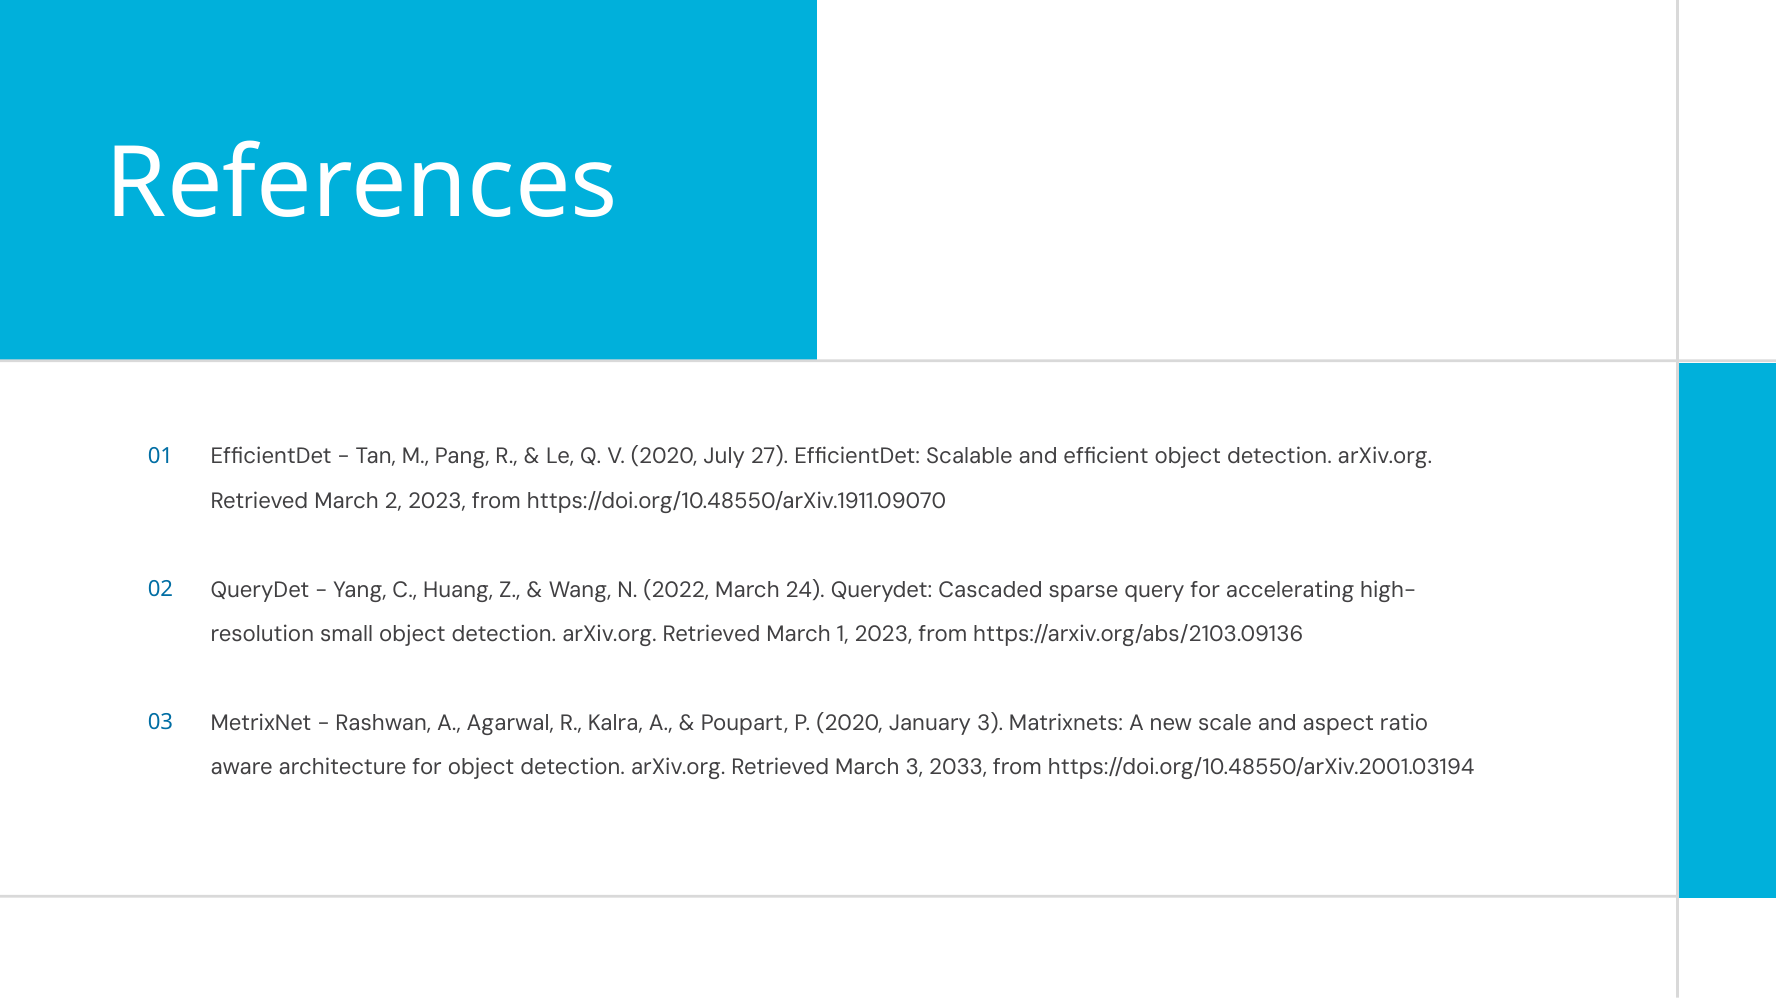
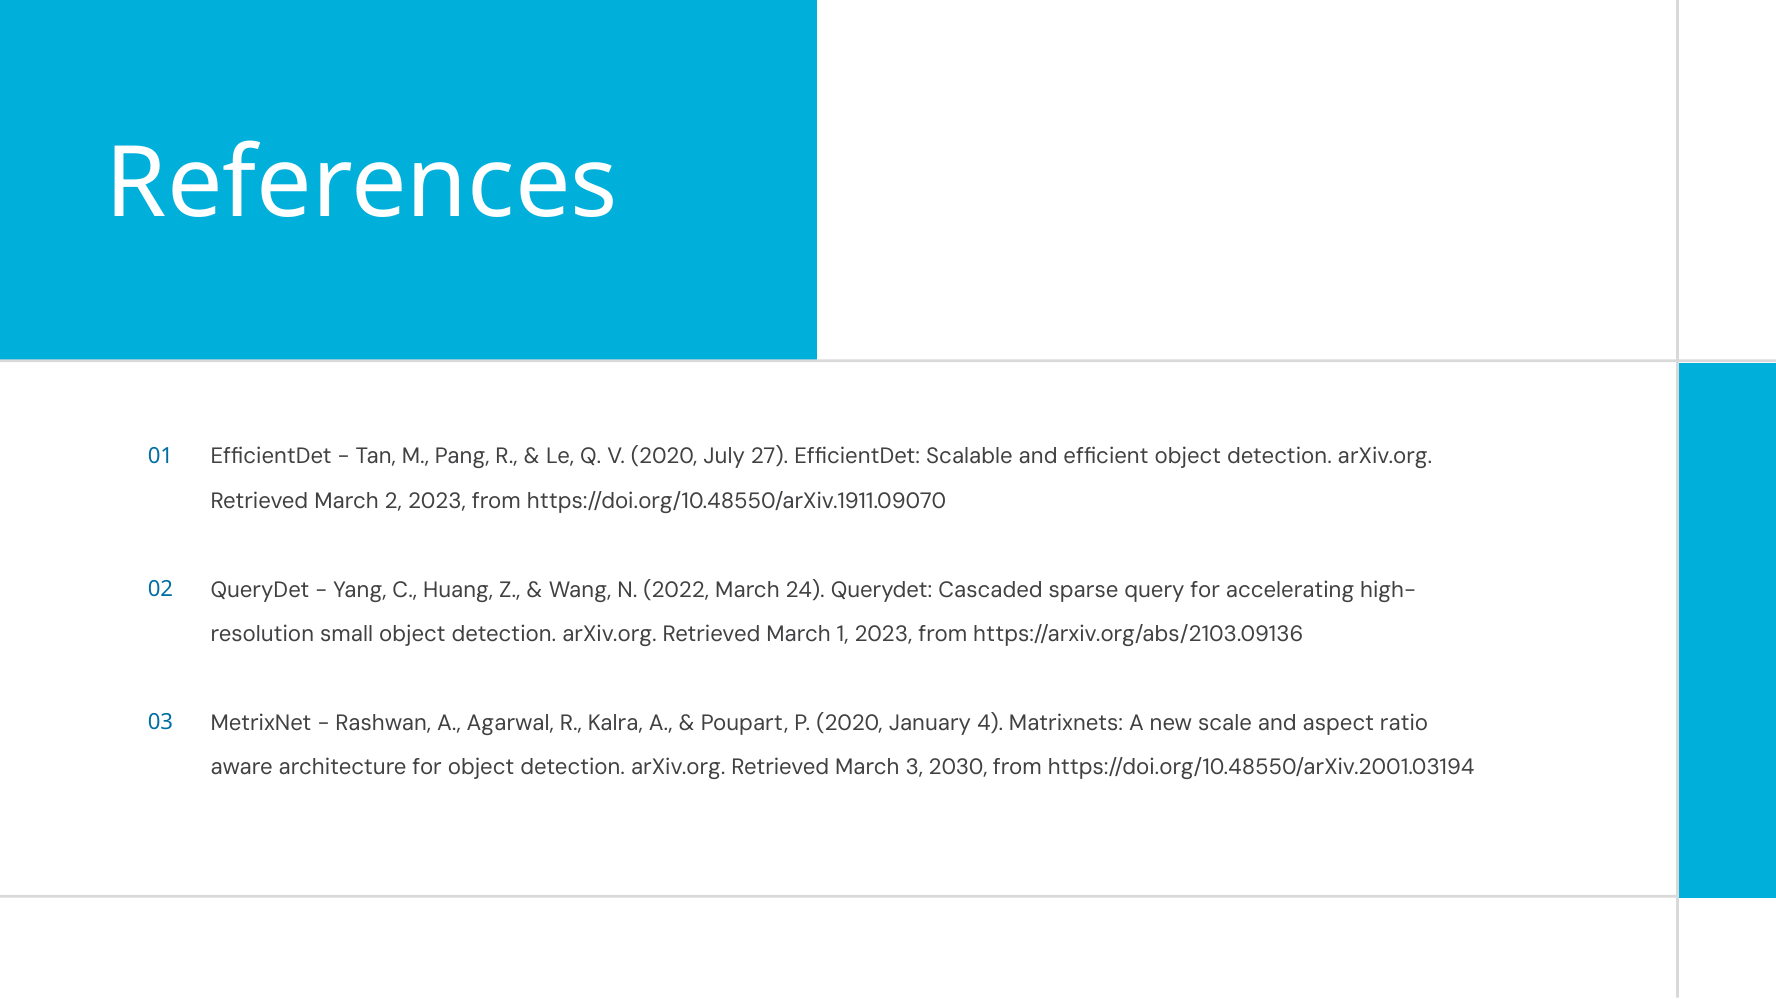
January 3: 3 -> 4 (990, 723)
2033: 2033 -> 2030 (958, 767)
